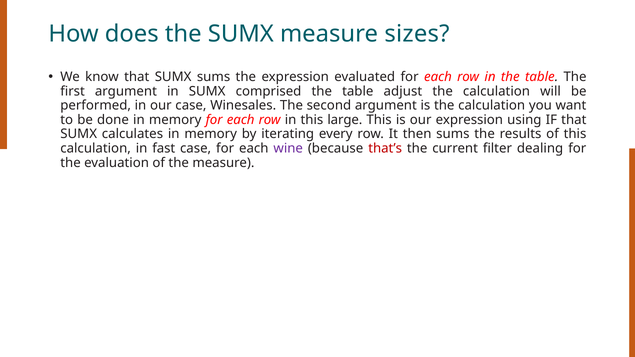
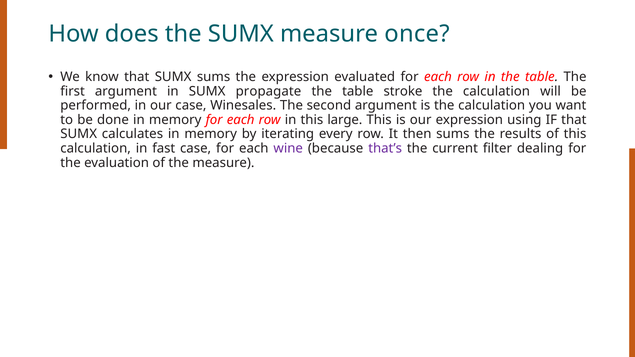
sizes: sizes -> once (417, 34)
comprised: comprised -> propagate (268, 91)
adjust: adjust -> stroke (403, 91)
that’s colour: red -> purple (385, 148)
